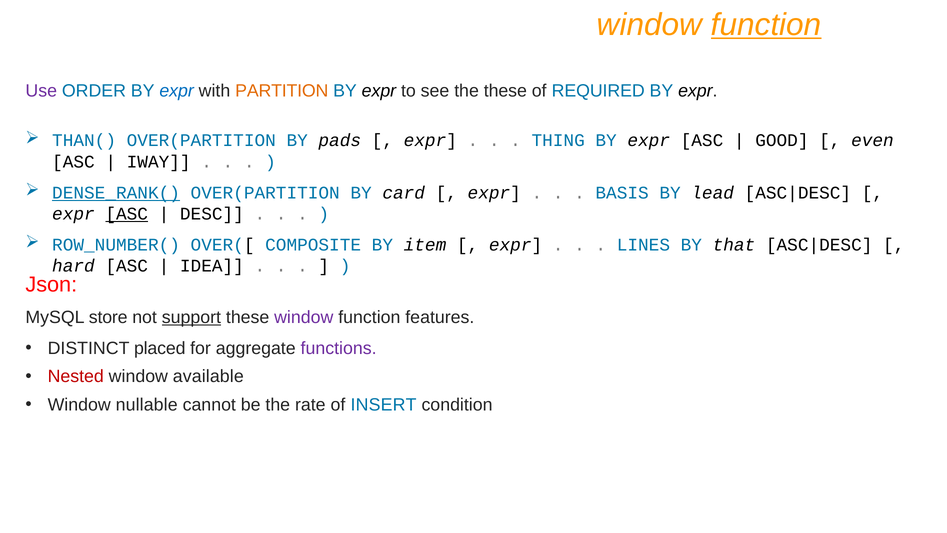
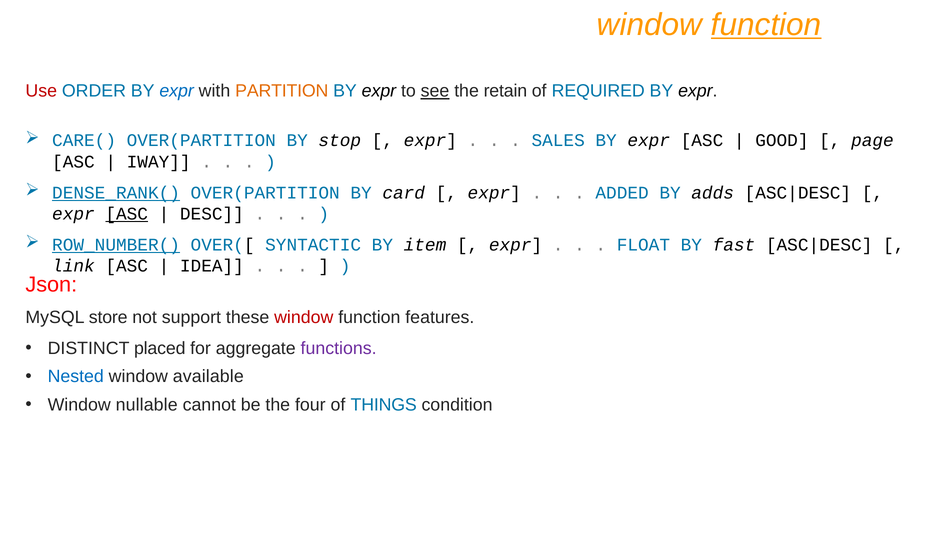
Use colour: purple -> red (41, 91)
see underline: none -> present (435, 91)
the these: these -> retain (505, 91)
THAN(: THAN( -> CARE( (84, 141)
pads: pads -> stop (340, 141)
THING: THING -> SALES (558, 141)
even: even -> page (872, 141)
BASIS: BASIS -> ADDED (622, 193)
lead: lead -> adds (713, 193)
ROW_NUMBER( underline: none -> present (116, 245)
COMPOSITE: COMPOSITE -> SYNTACTIC (313, 245)
LINES: LINES -> FLOAT (643, 245)
that: that -> fast (734, 245)
hard: hard -> link (73, 266)
support underline: present -> none (191, 317)
window colour: purple -> red (304, 317)
Nested colour: red -> blue (76, 376)
rate: rate -> four (310, 405)
INSERT: INSERT -> THINGS (384, 405)
